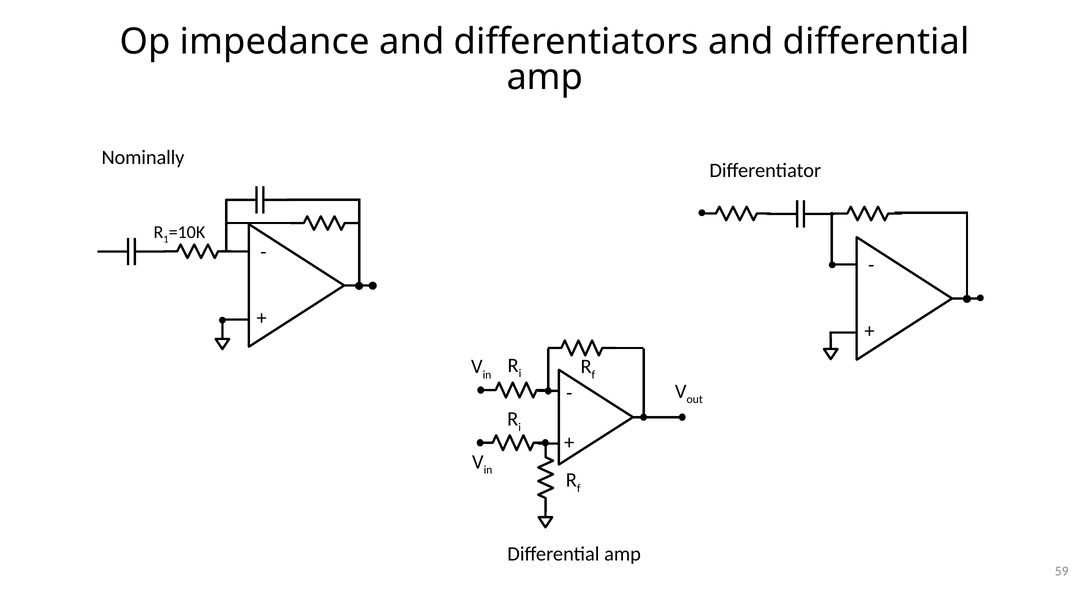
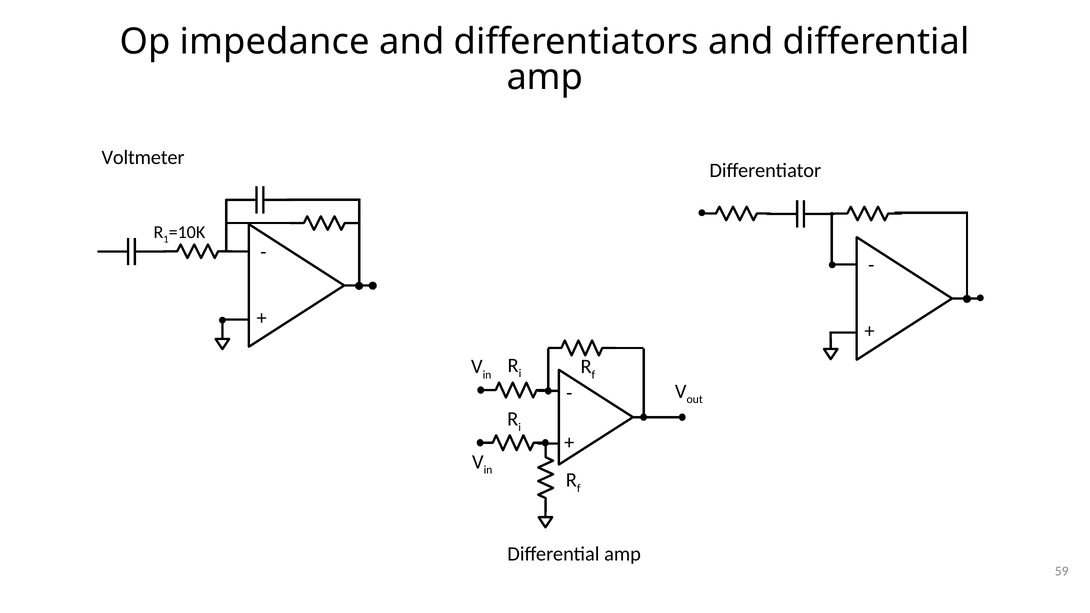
Nominally: Nominally -> Voltmeter (143, 158)
